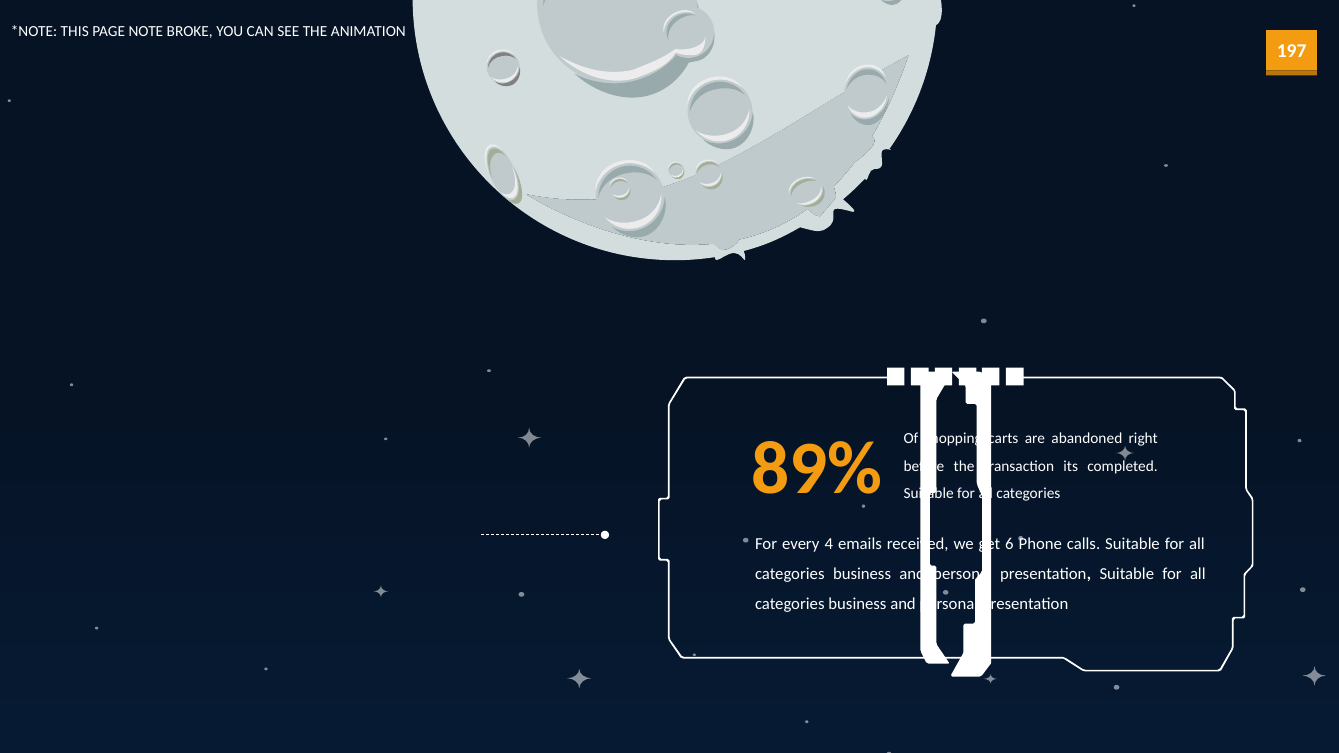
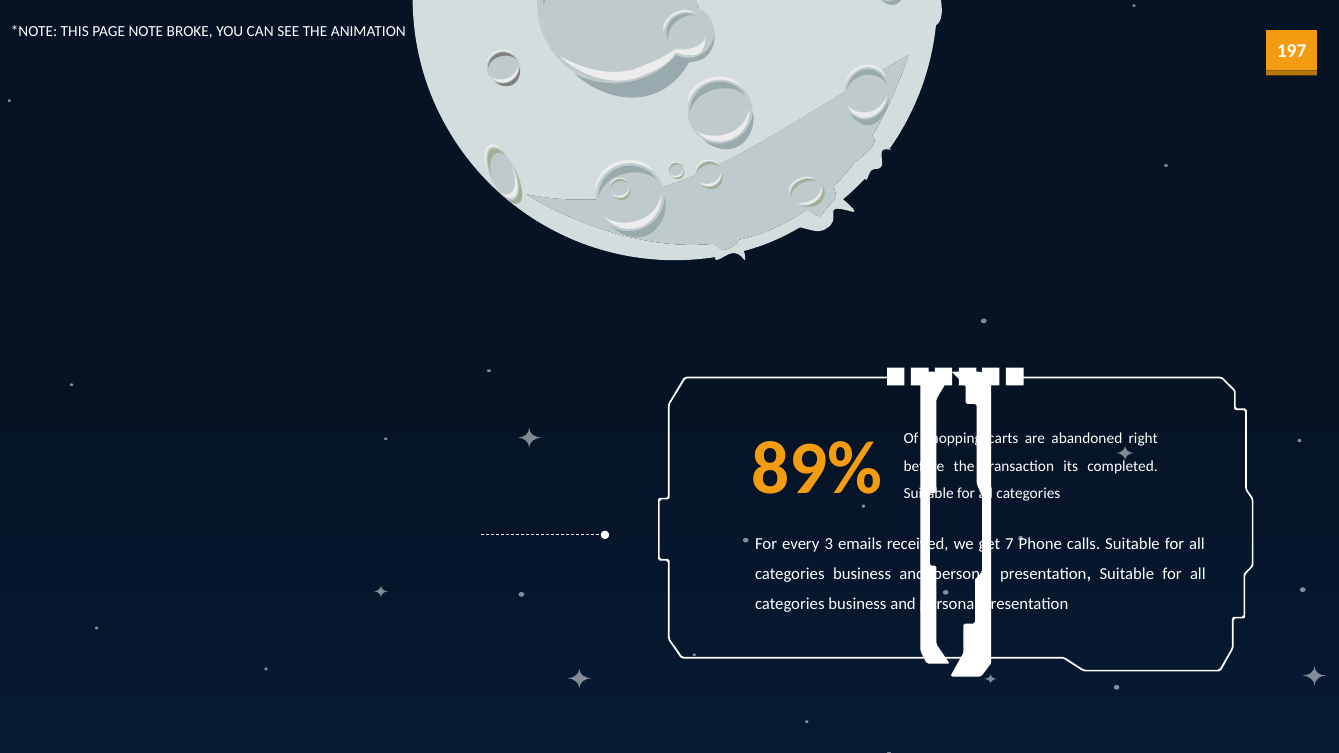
4: 4 -> 3 (829, 544)
6: 6 -> 7 (1009, 544)
